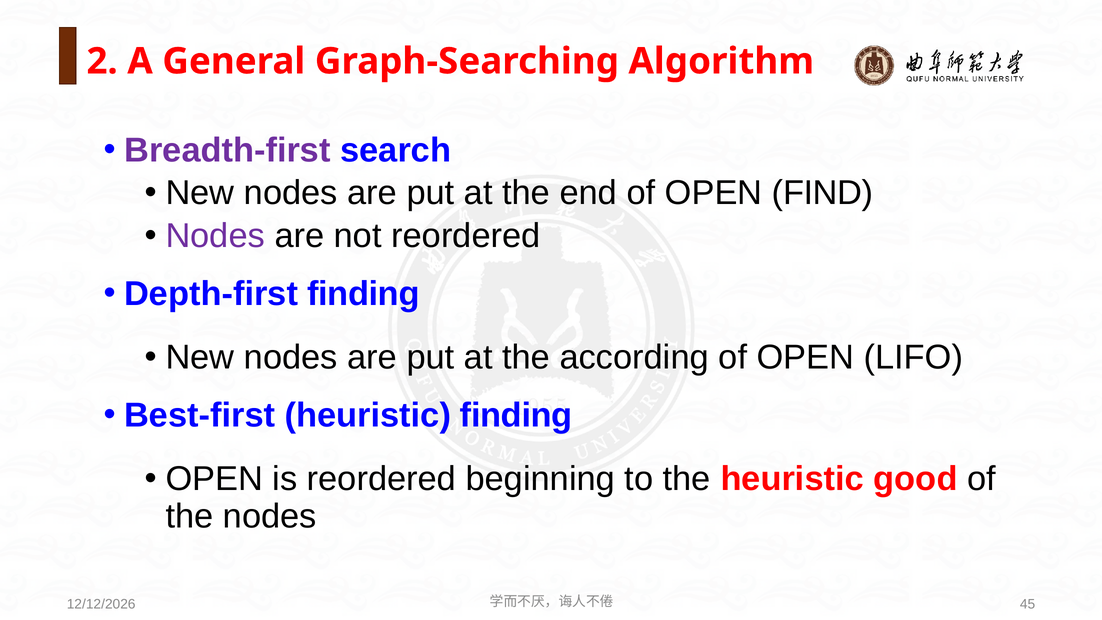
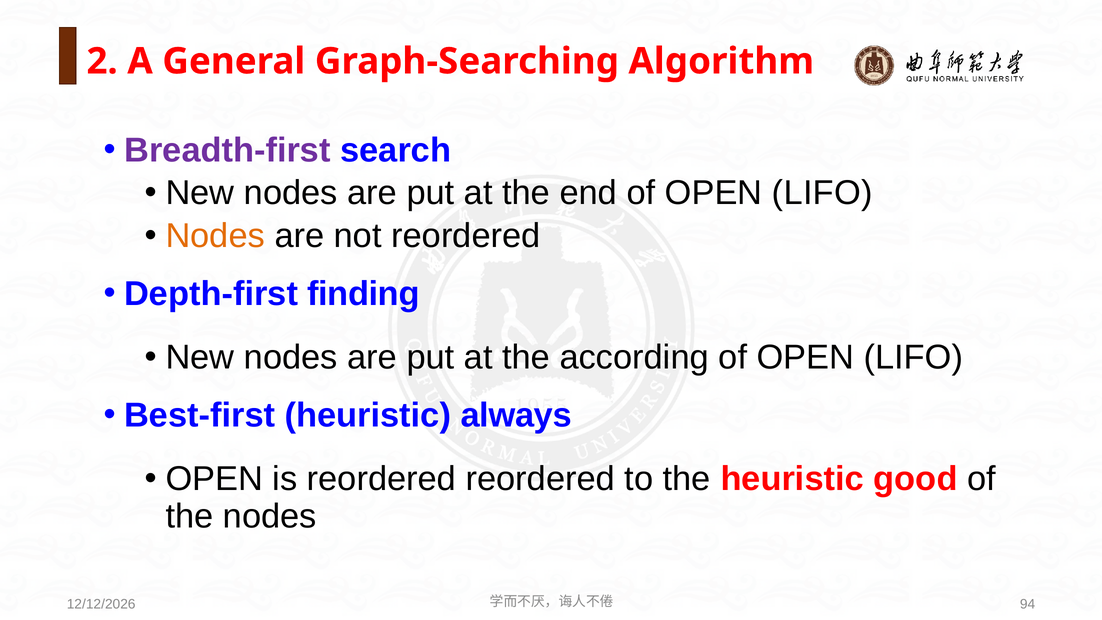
end of OPEN FIND: FIND -> LIFO (822, 193)
Nodes colour: purple -> orange (215, 236)
heuristic finding: finding -> always (516, 415)
reordered beginning: beginning -> reordered (540, 479)
45: 45 -> 94 (1028, 604)
